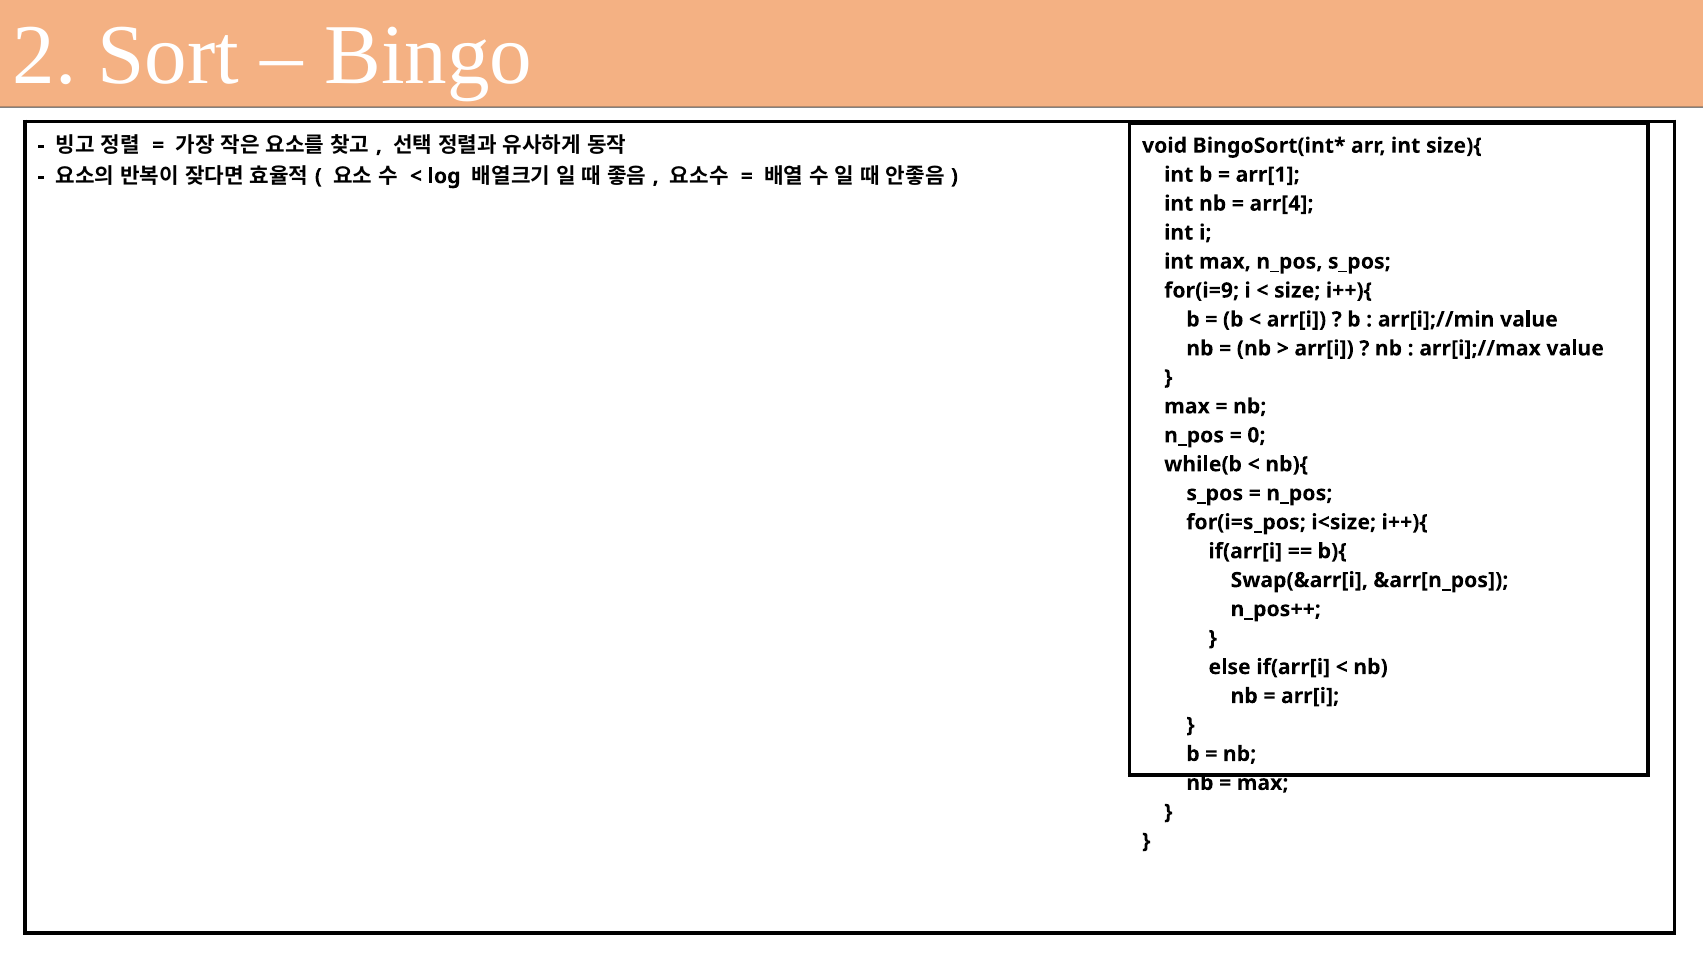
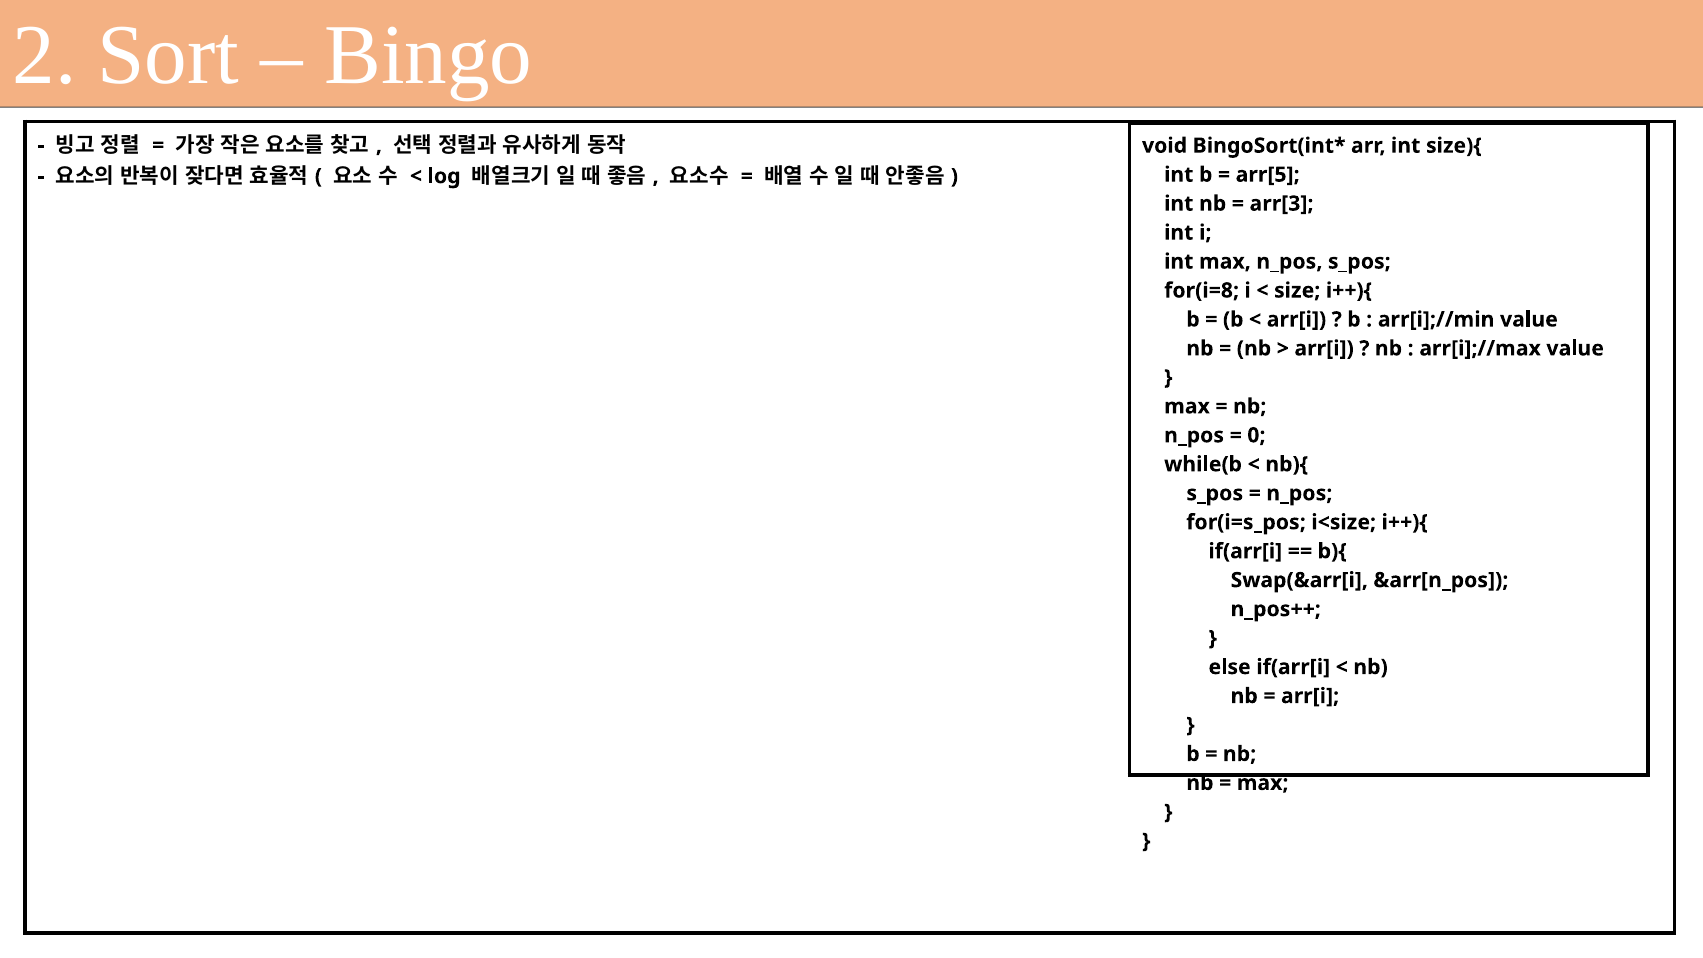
arr[1: arr[1 -> arr[5 (1268, 175)
arr[4: arr[4 -> arr[3 (1282, 204)
for(i=9: for(i=9 -> for(i=8 (1202, 291)
